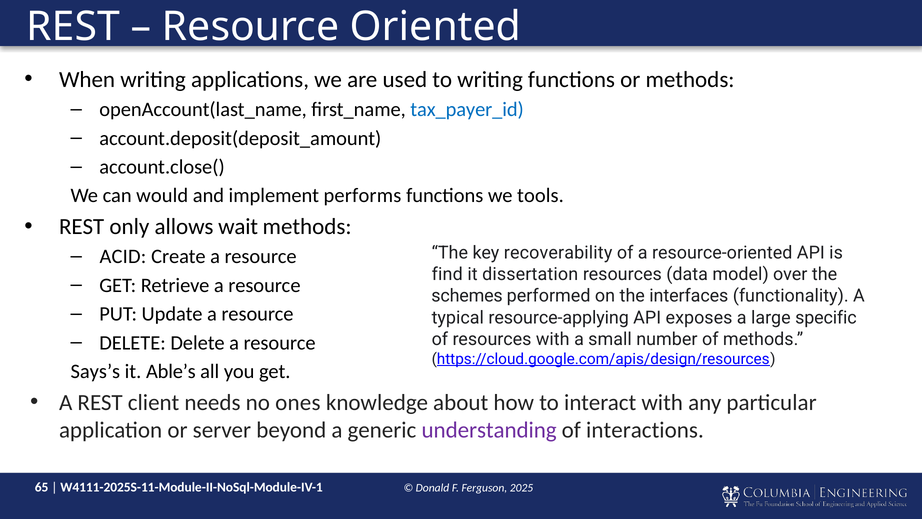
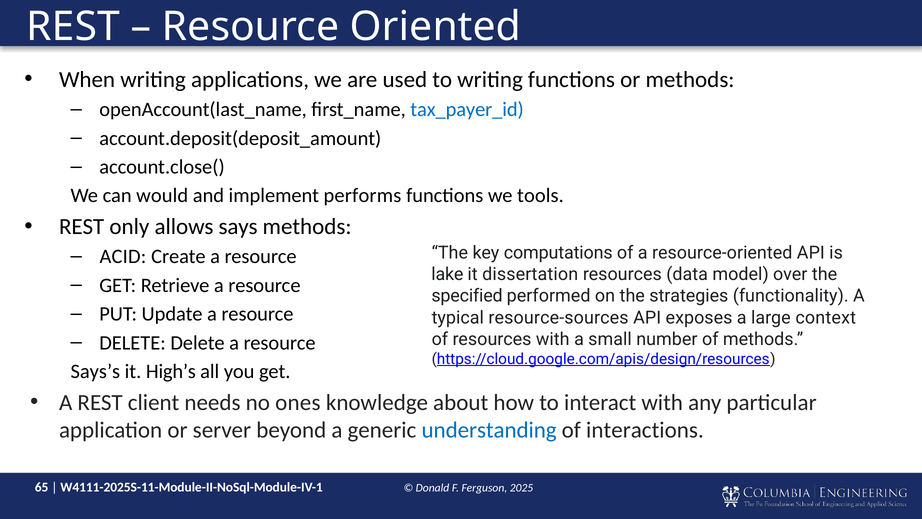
wait: wait -> says (238, 226)
recoverability: recoverability -> computations (558, 253)
find: find -> lake (447, 274)
schemes: schemes -> specified (467, 296)
interfaces: interfaces -> strategies (689, 296)
resource-applying: resource-applying -> resource-sources (559, 317)
specific: specific -> context (826, 317)
Able’s: Able’s -> High’s (171, 371)
understanding colour: purple -> blue (489, 430)
